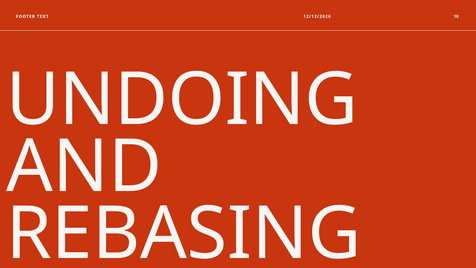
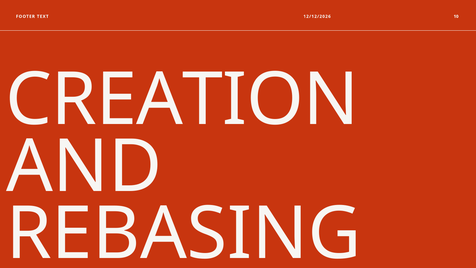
UNDOING: UNDOING -> CREATION (182, 100)
